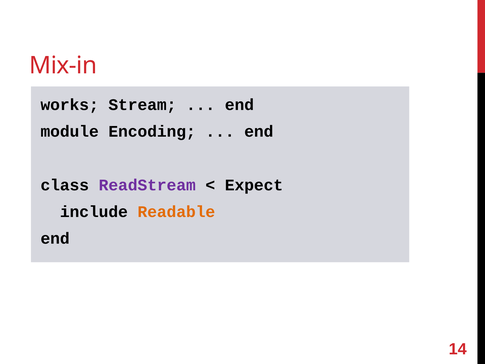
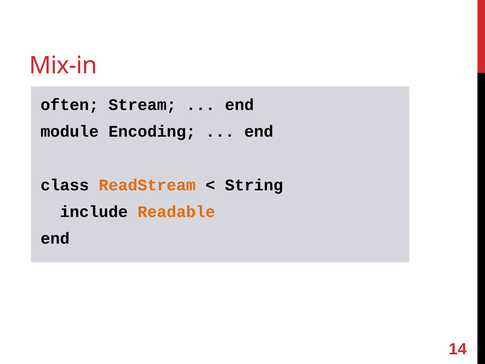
works: works -> often (70, 105)
ReadStream colour: purple -> orange (147, 185)
Expect: Expect -> String (254, 185)
